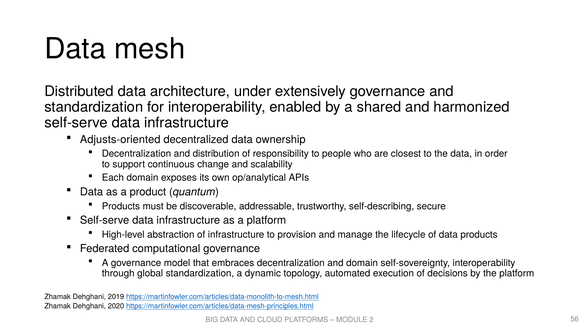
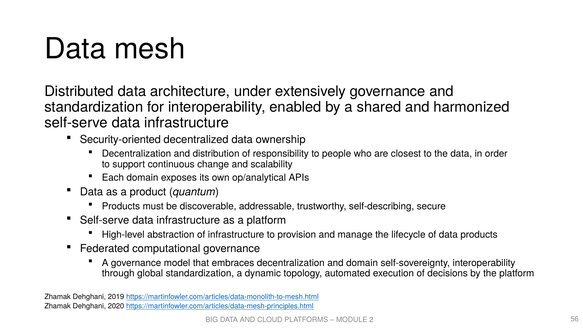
Adjusts-oriented: Adjusts-oriented -> Security-oriented (120, 140)
